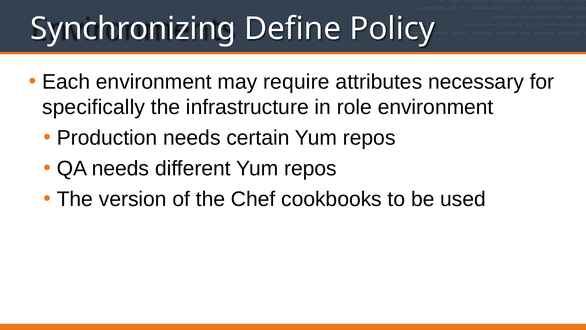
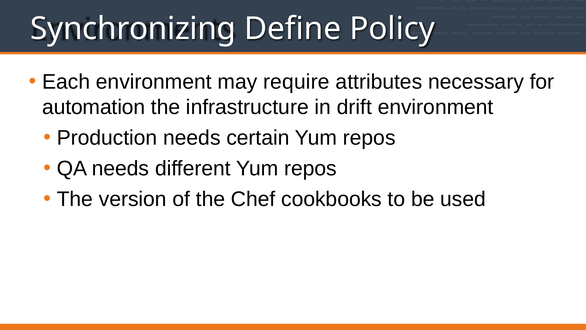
specifically: specifically -> automation (94, 107)
role: role -> drift (354, 107)
